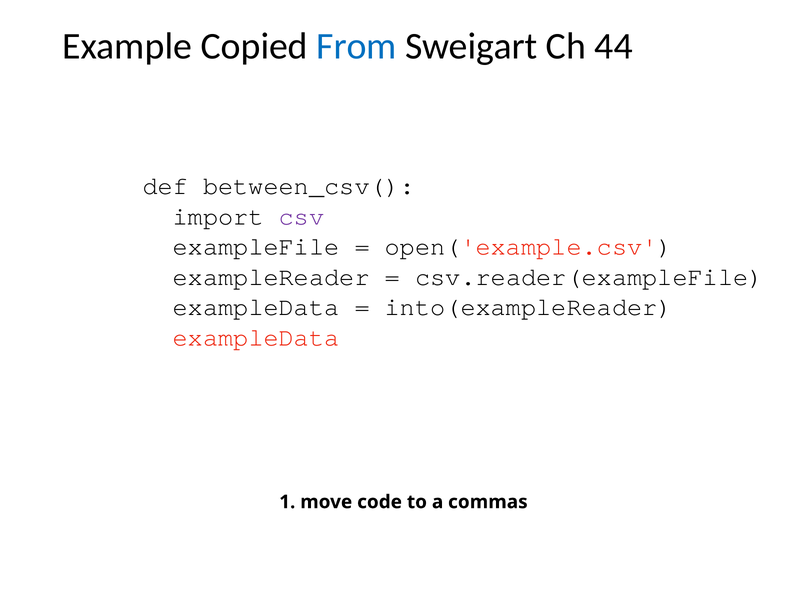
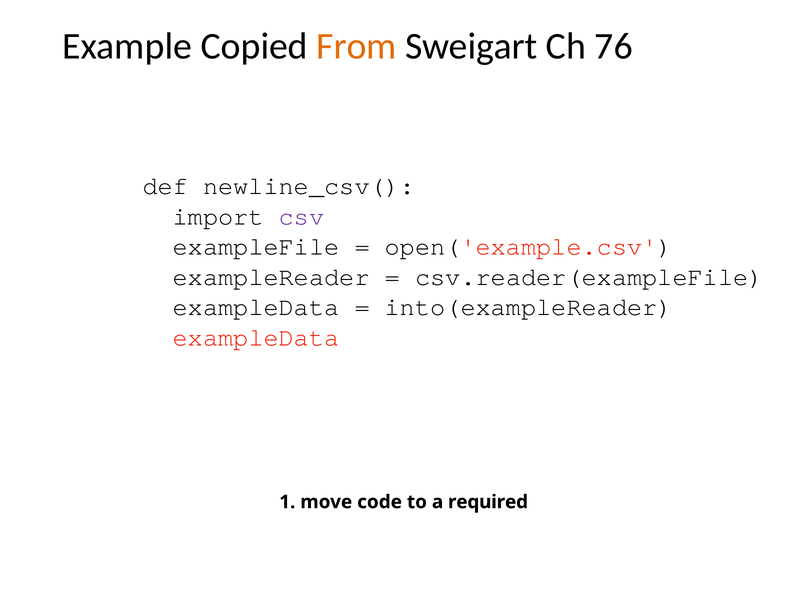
From colour: blue -> orange (356, 46)
44: 44 -> 76 (614, 46)
between_csv(: between_csv( -> newline_csv( (309, 186)
commas: commas -> required (488, 502)
